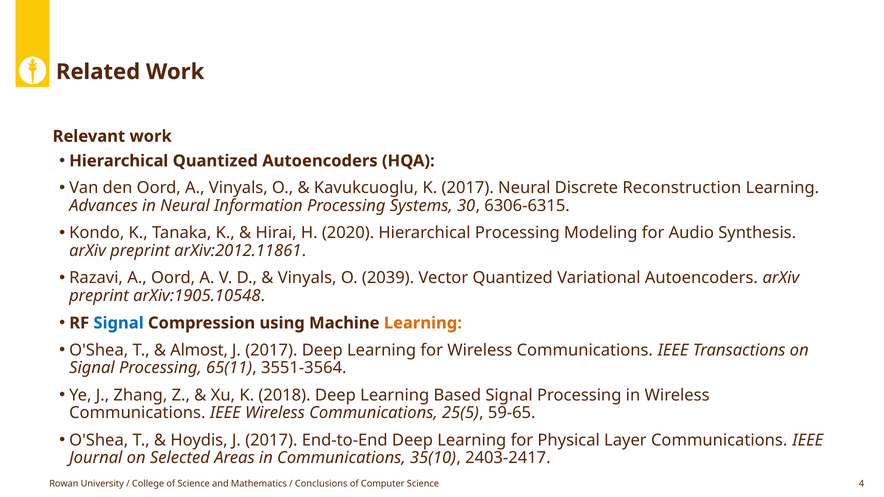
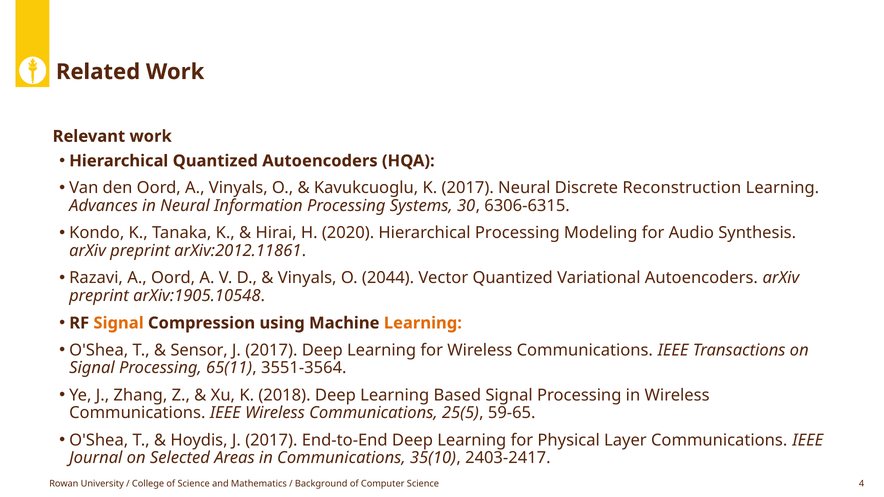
2039: 2039 -> 2044 (388, 278)
Signal colour: blue -> orange (119, 323)
Almost: Almost -> Sensor (199, 350)
Conclusions: Conclusions -> Background (321, 484)
